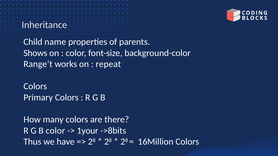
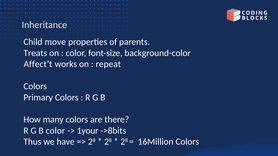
name: name -> move (55, 42)
Shows: Shows -> Treats (35, 53)
Range’t: Range’t -> Affect’t (38, 64)
